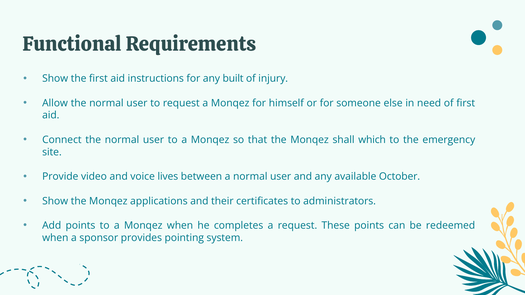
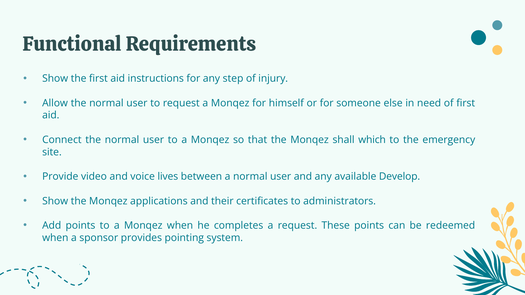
built: built -> step (233, 79)
October: October -> Develop (400, 177)
